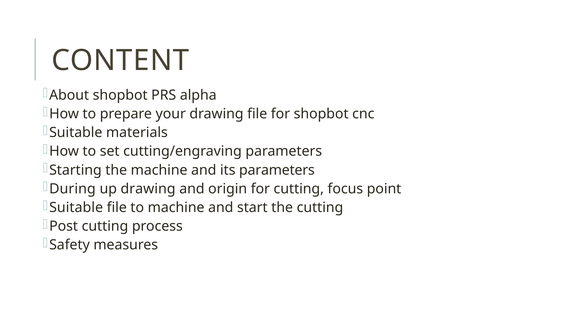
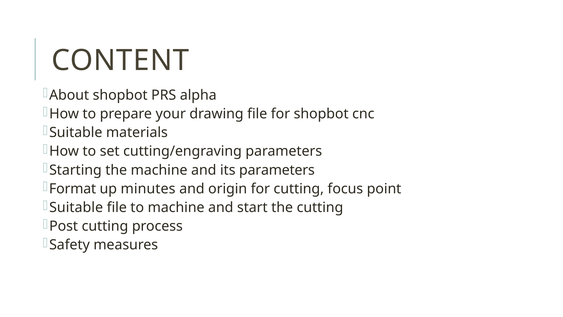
During: During -> Format (73, 189)
up drawing: drawing -> minutes (148, 189)
